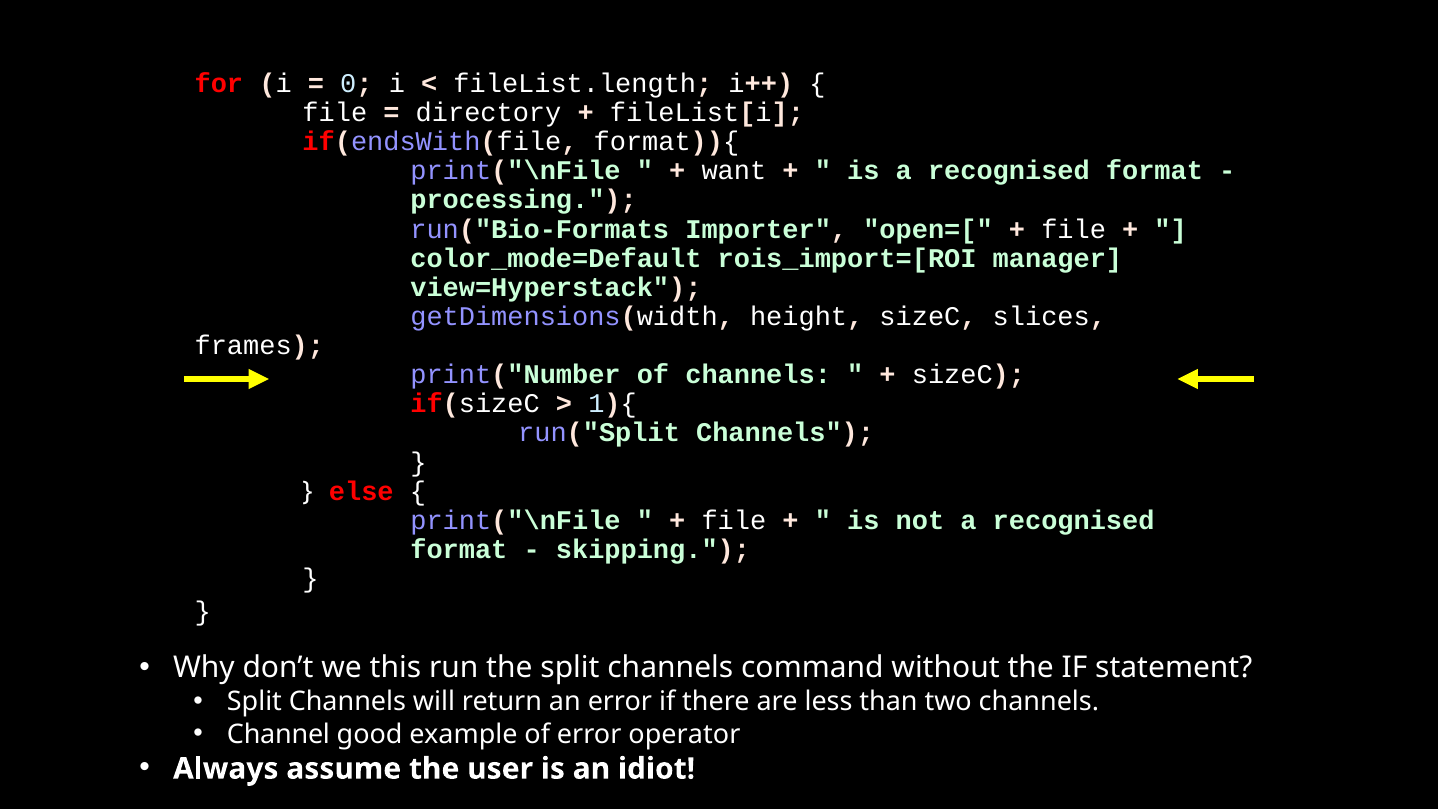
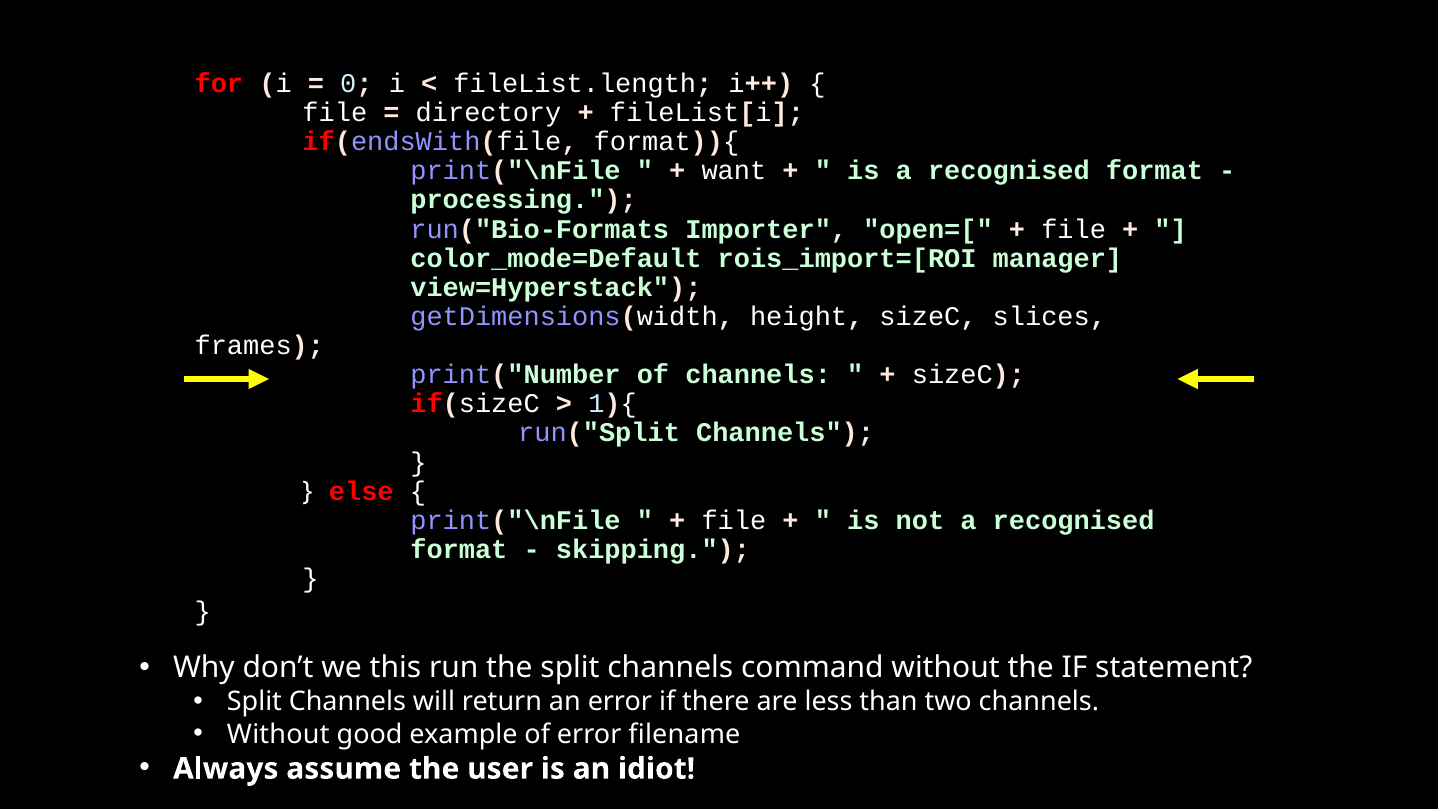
Channel: Channel -> Without (278, 734)
operator: operator -> filename (684, 734)
